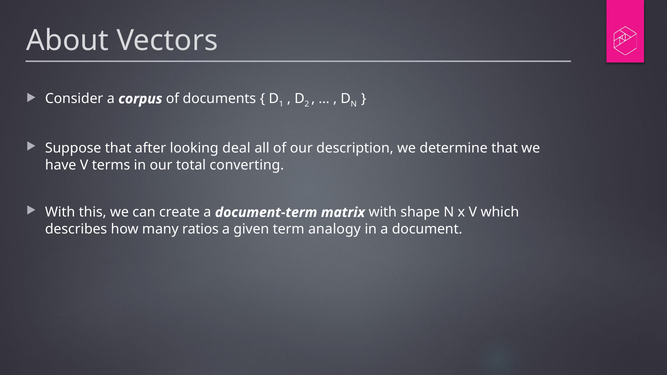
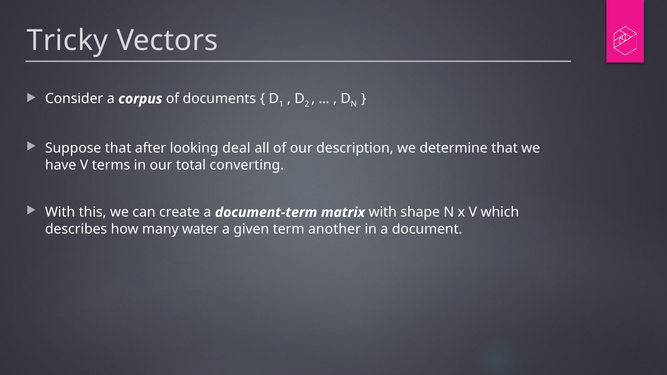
About: About -> Tricky (67, 41)
ratios: ratios -> water (200, 229)
analogy: analogy -> another (334, 229)
